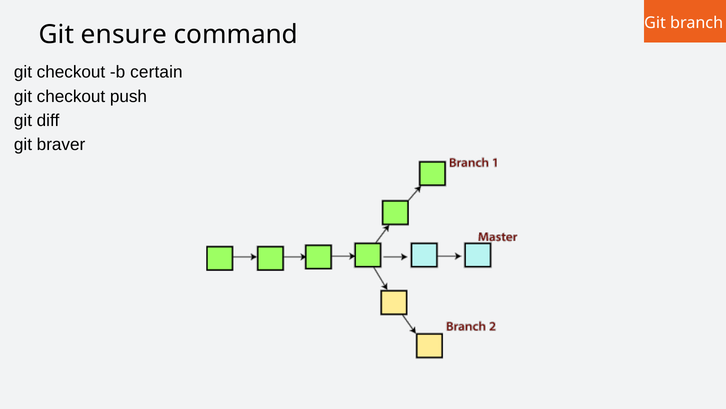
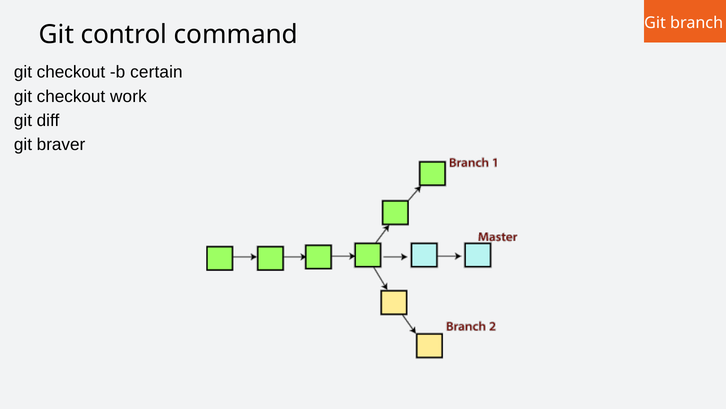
ensure: ensure -> control (124, 35)
push: push -> work (128, 96)
